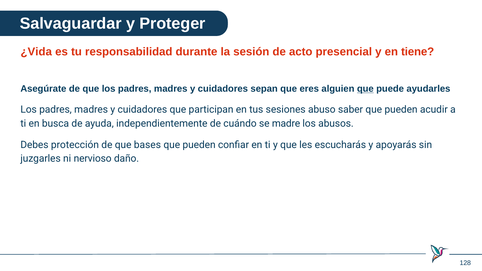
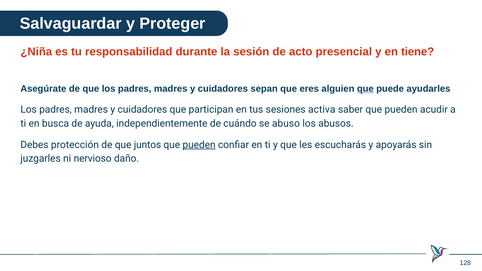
¿Vida: ¿Vida -> ¿Niña (36, 52)
abuso: abuso -> activa (322, 110)
madre: madre -> abuso (286, 124)
bases: bases -> juntos (148, 145)
pueden underline: none -> present (199, 145)
